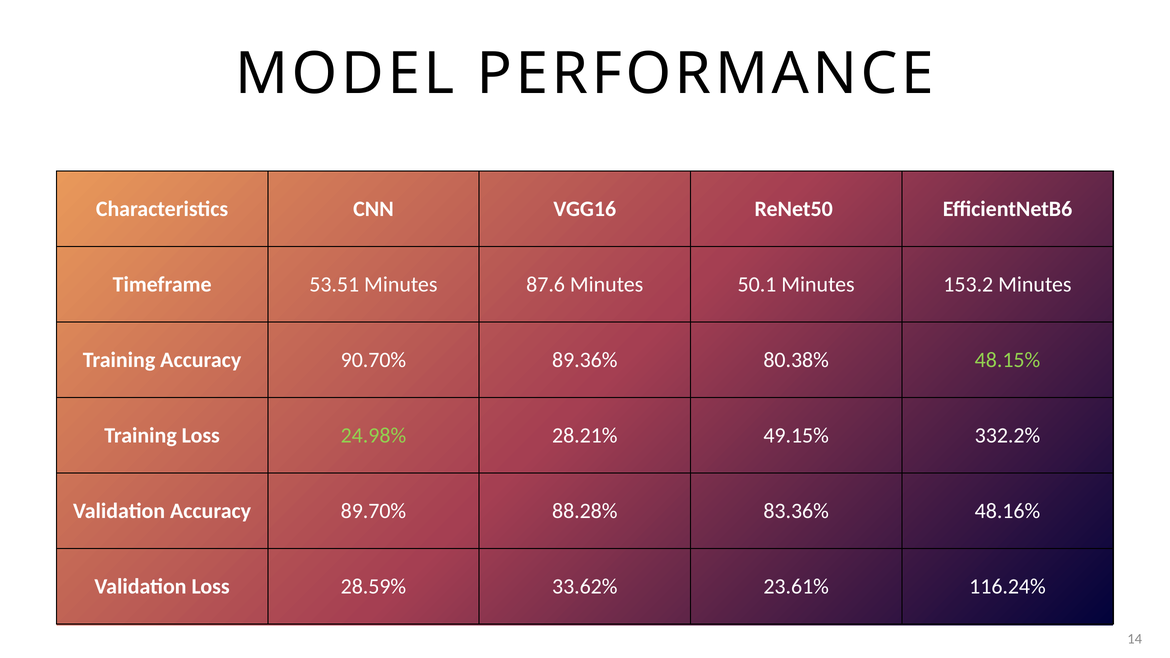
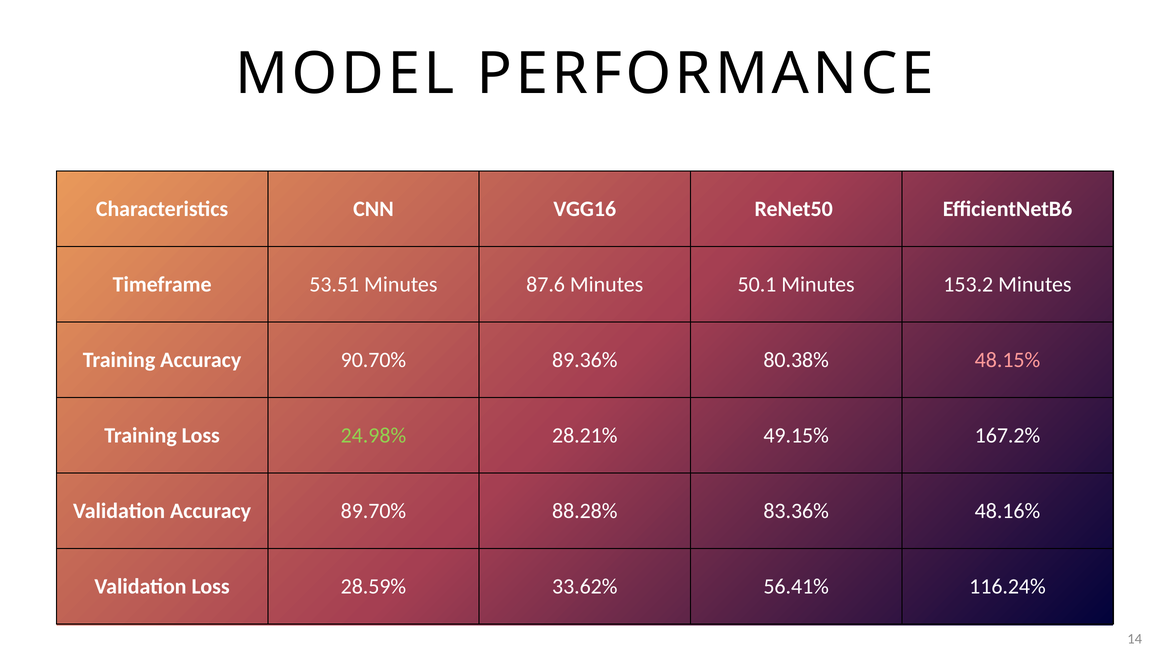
48.15% colour: light green -> pink (1007, 360)
332.2%: 332.2% -> 167.2% (1007, 435)
23.61%: 23.61% -> 56.41% (796, 586)
